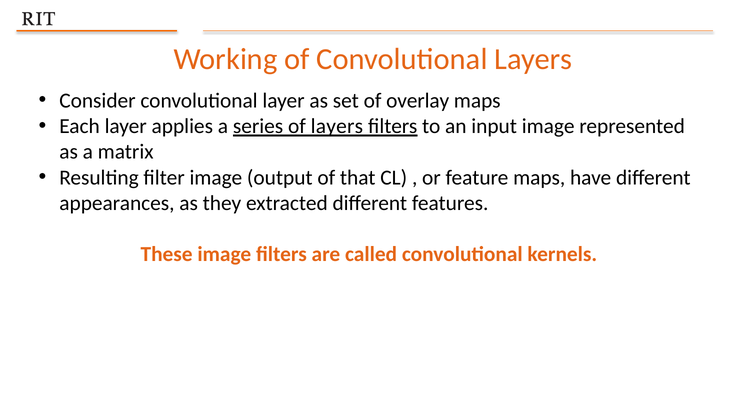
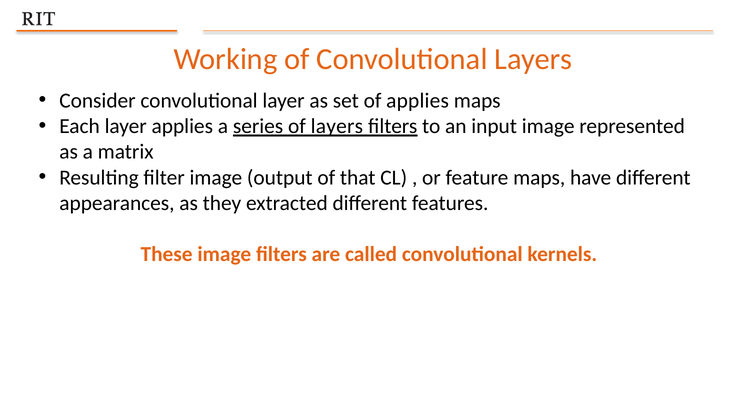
of overlay: overlay -> applies (418, 101)
